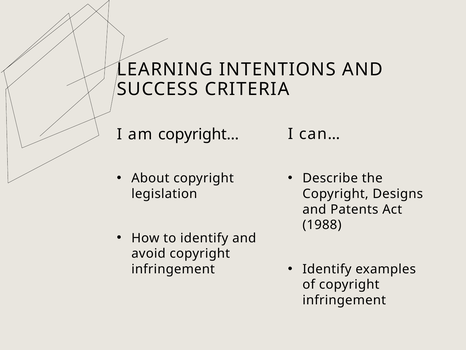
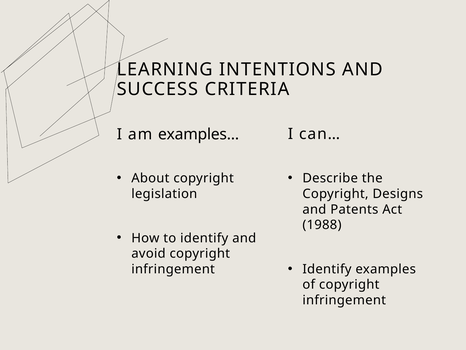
copyright…: copyright… -> examples… (199, 134)
